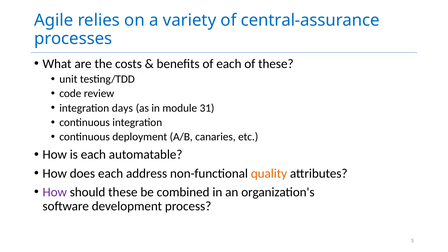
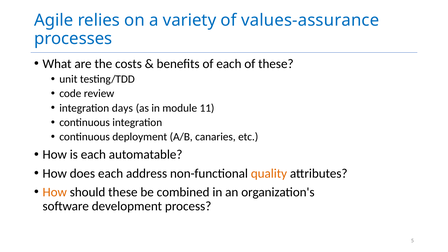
central-assurance: central-assurance -> values-assurance (310, 20)
31: 31 -> 11 (207, 108)
How colour: purple -> orange (55, 192)
